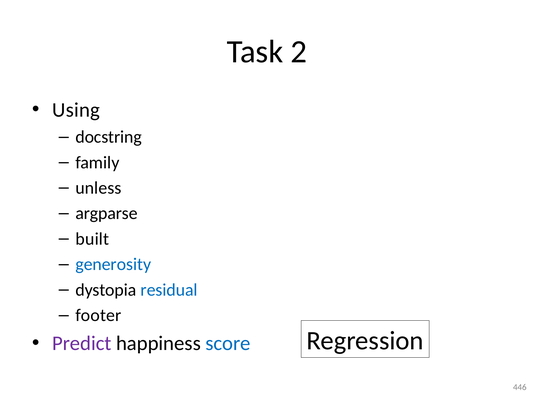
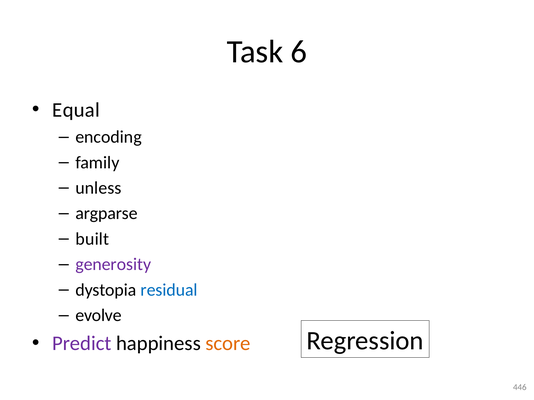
2: 2 -> 6 (299, 52)
Using: Using -> Equal (76, 110)
docstring: docstring -> encoding (109, 137)
generosity colour: blue -> purple (113, 265)
footer: footer -> evolve (99, 316)
score colour: blue -> orange (228, 344)
